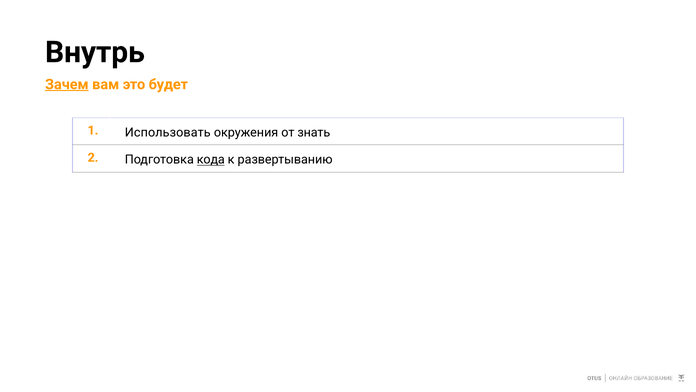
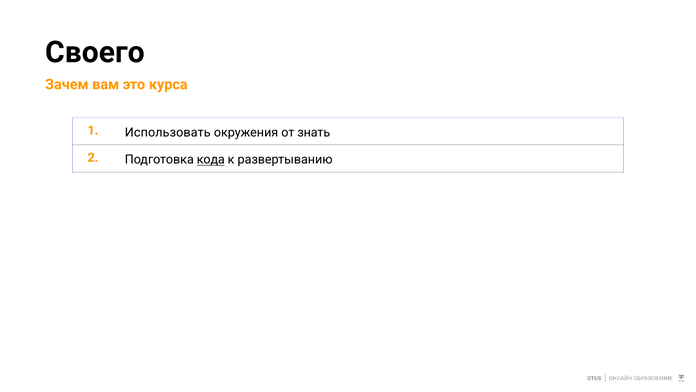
Внутрь: Внутрь -> Своего (95, 52)
Зачем underline: present -> none (67, 84)
будет: будет -> курса (168, 84)
